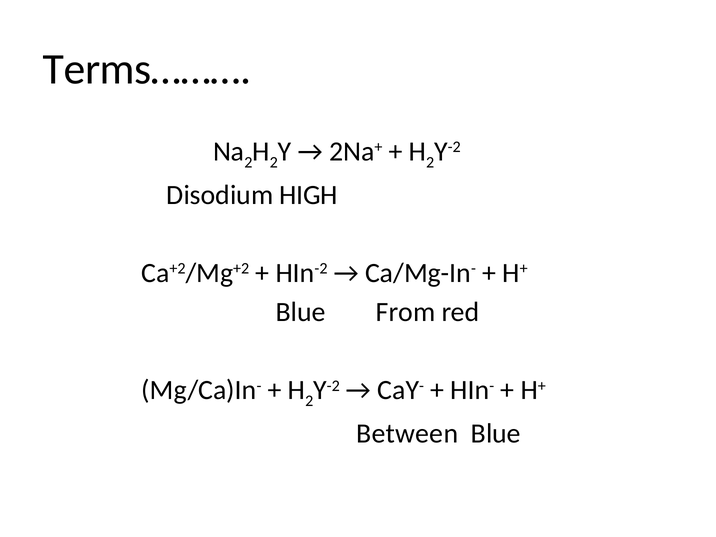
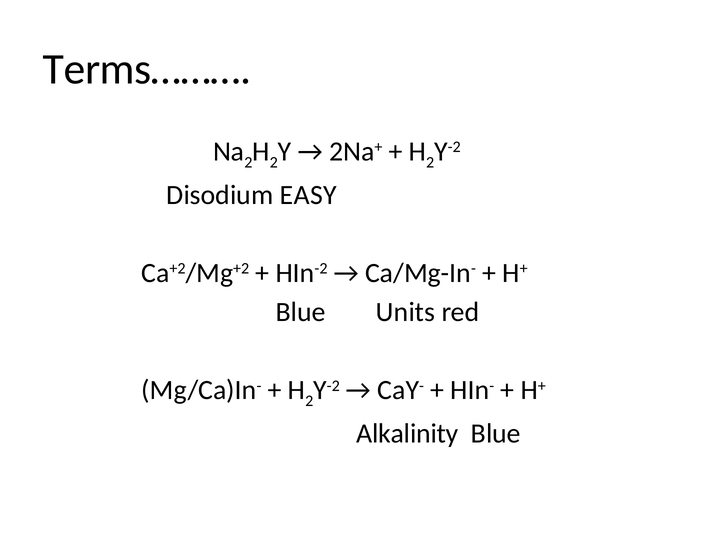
HIGH: HIGH -> EASY (308, 195)
From: From -> Units (406, 312)
Between: Between -> Alkalinity (407, 434)
